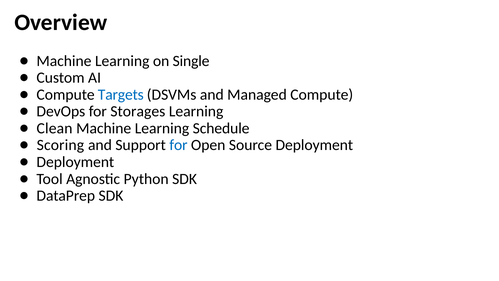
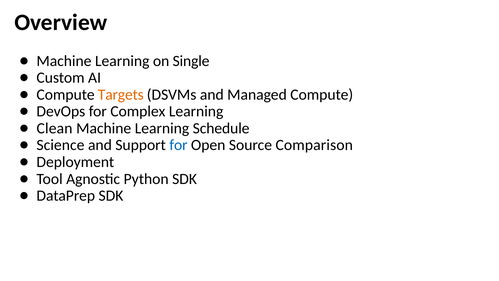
Targets colour: blue -> orange (121, 94)
Storages: Storages -> Complex (138, 111)
Scoring: Scoring -> Science (60, 145)
Source Deployment: Deployment -> Comparison (314, 145)
